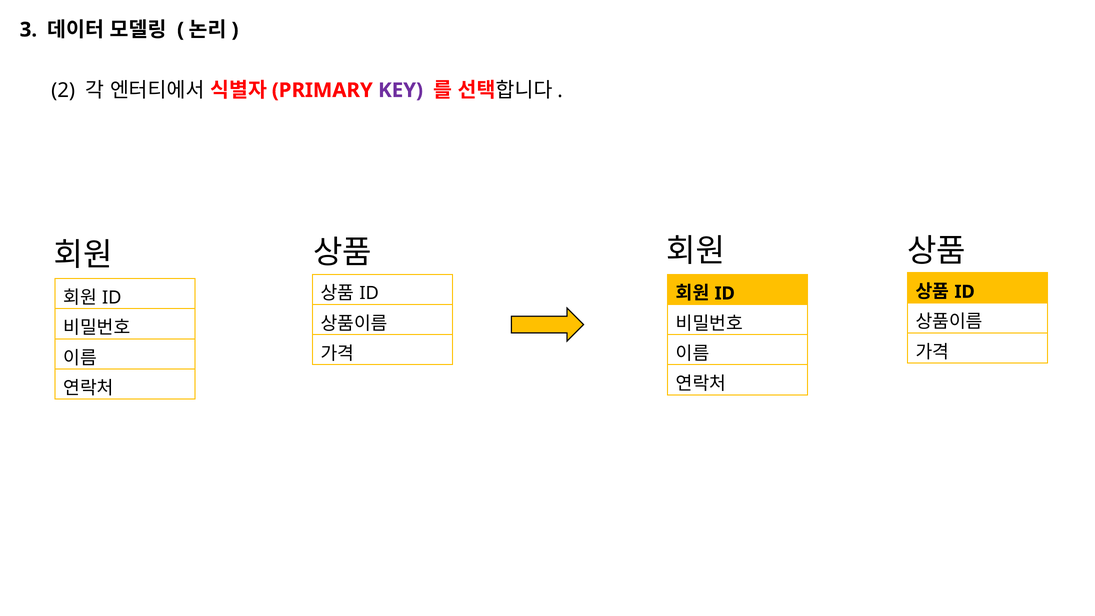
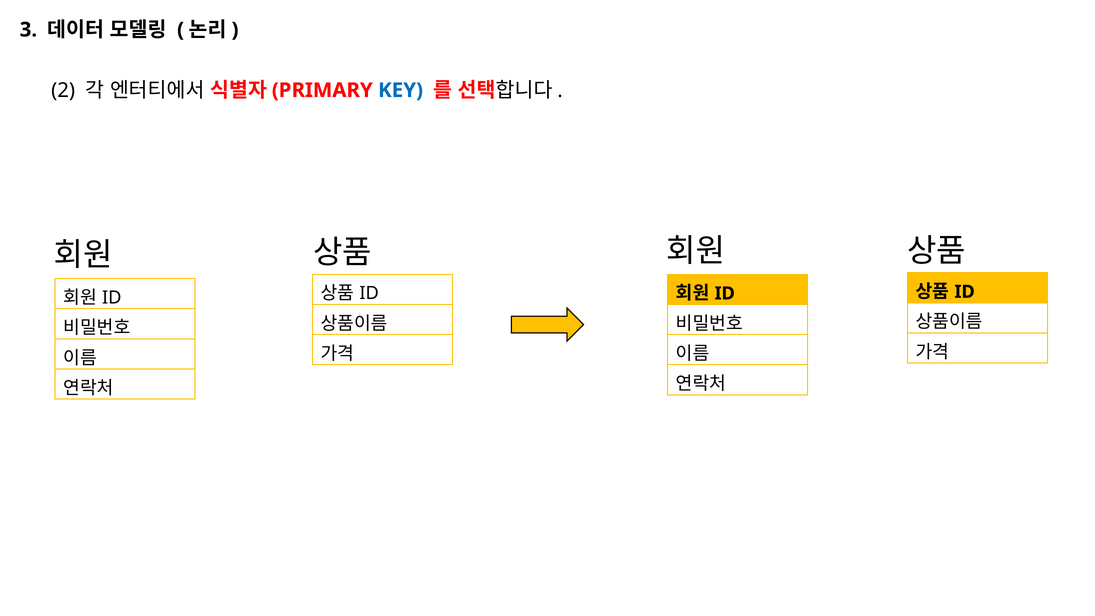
KEY colour: purple -> blue (401, 90)
